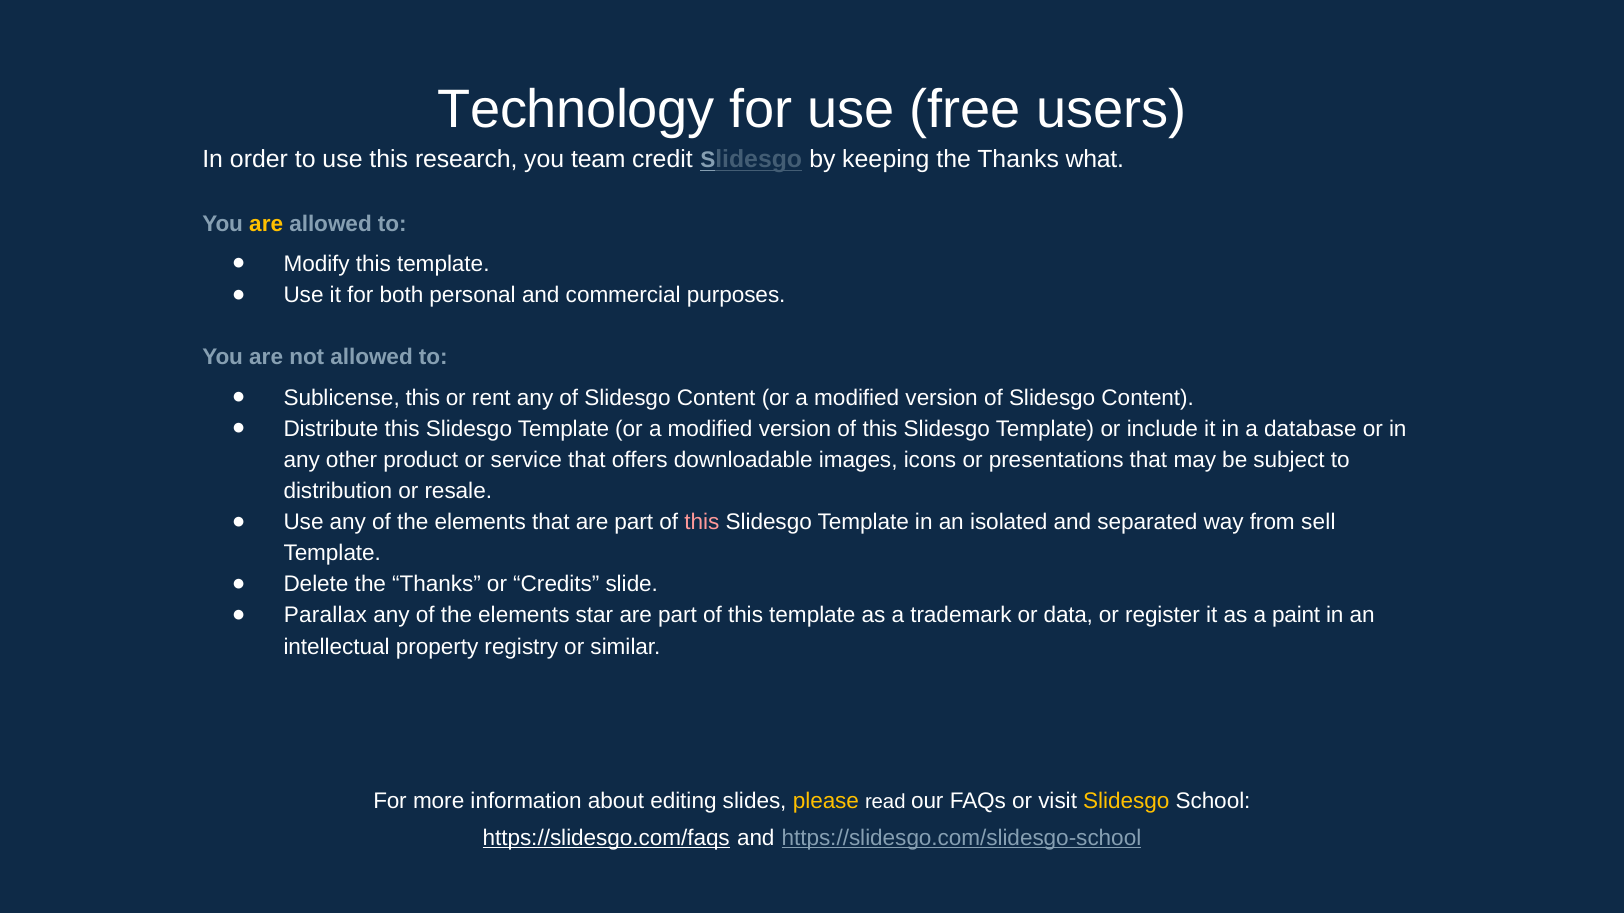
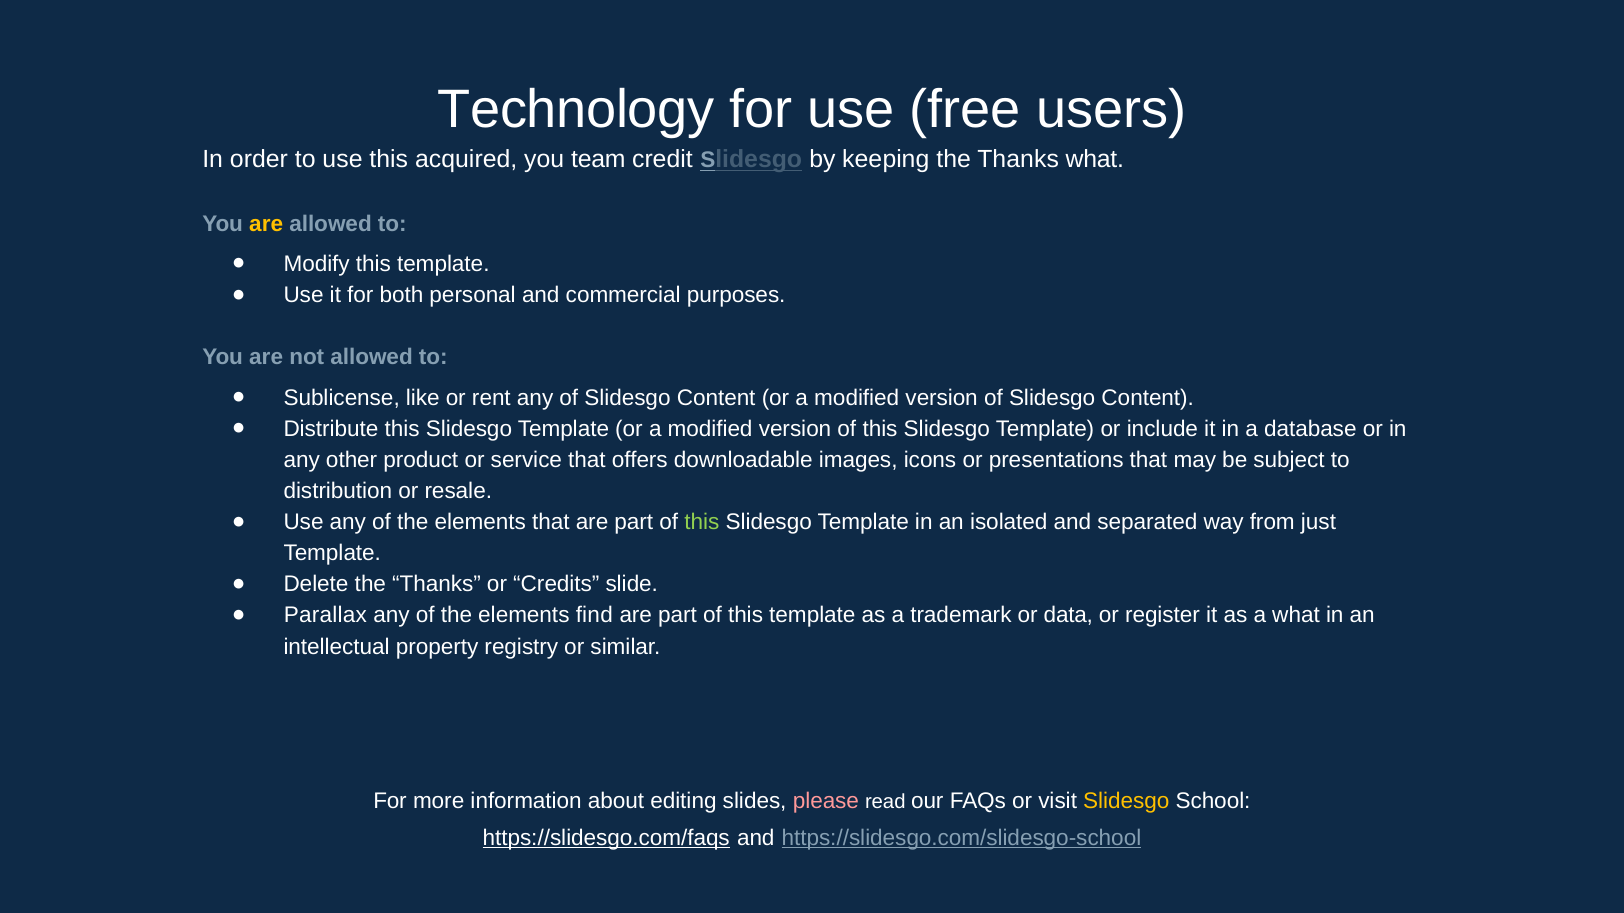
research: research -> acquired (466, 160)
Sublicense this: this -> like (423, 398)
this colour: pink -> light green (702, 522)
sell: sell -> just (1318, 522)
star: star -> find (594, 616)
a paint: paint -> what (1296, 616)
please colour: yellow -> pink (826, 802)
